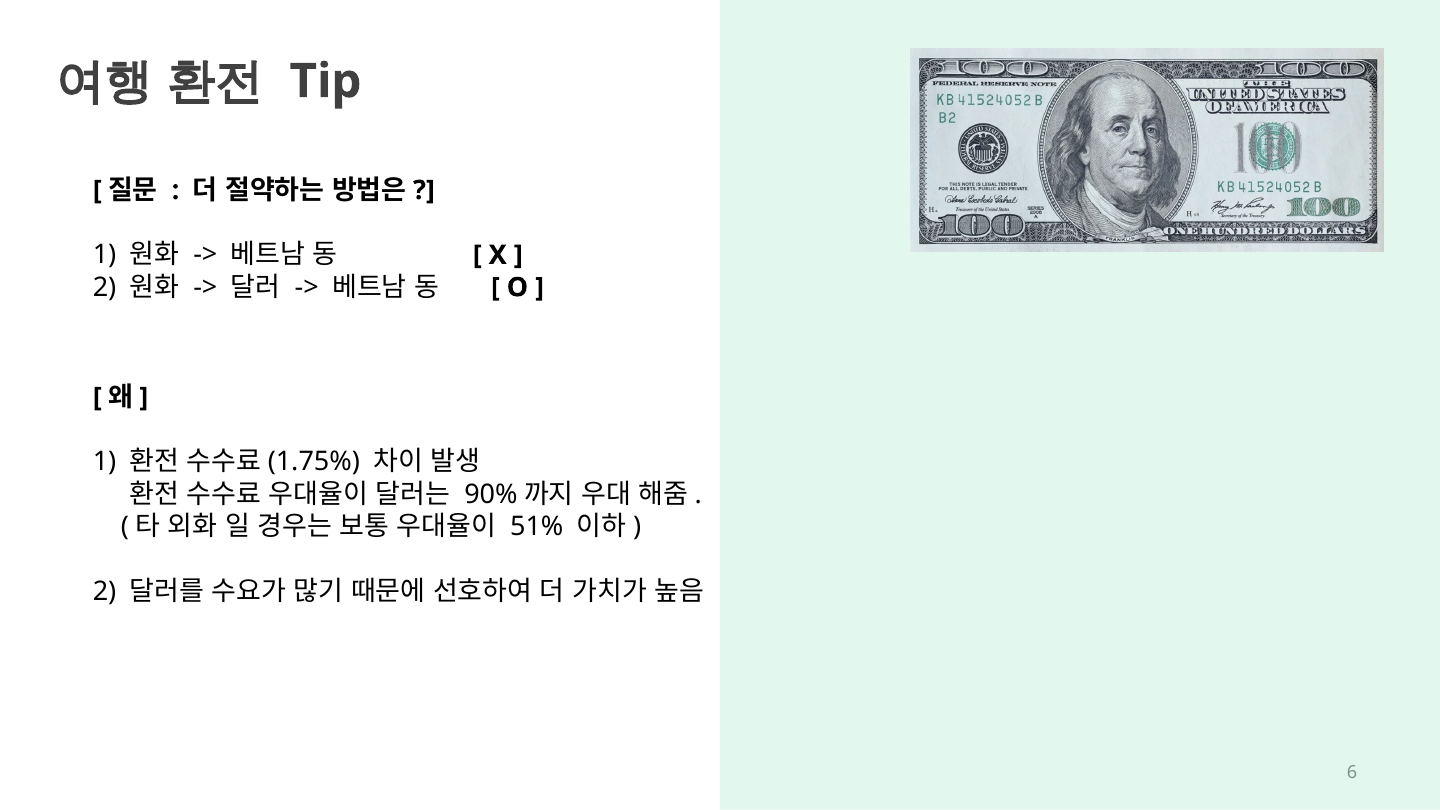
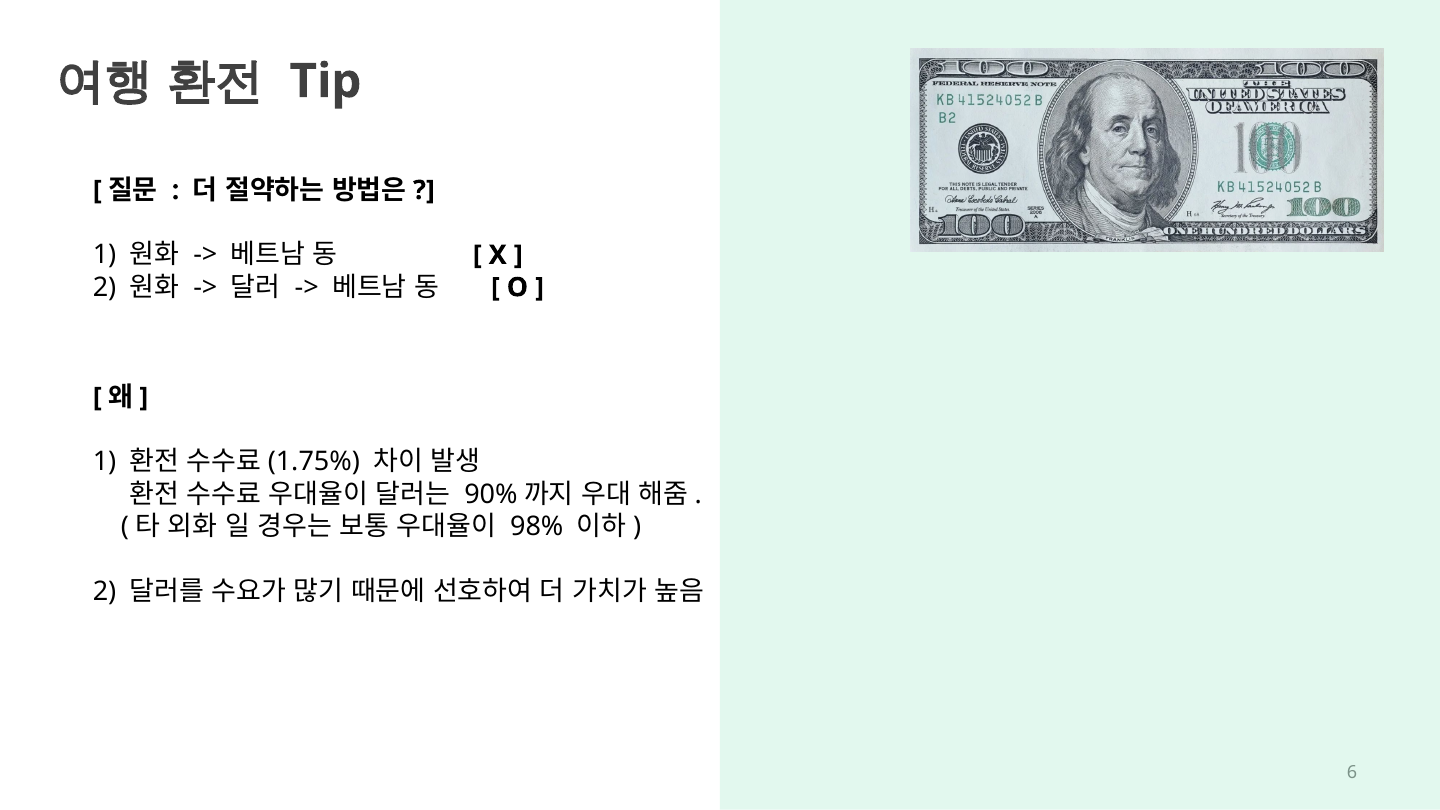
51%: 51% -> 98% (537, 527)
